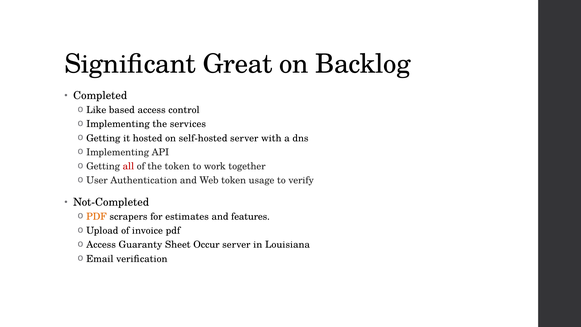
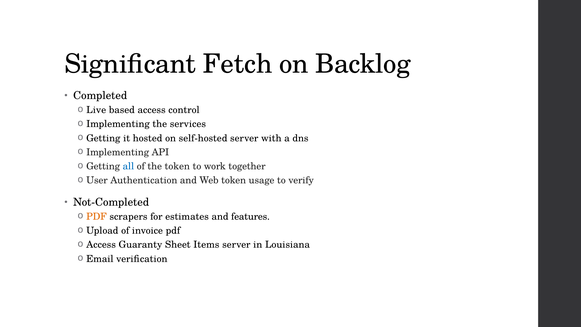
Great: Great -> Fetch (238, 64)
Like: Like -> Live (96, 110)
all colour: red -> blue (128, 166)
Occur: Occur -> Items (206, 245)
